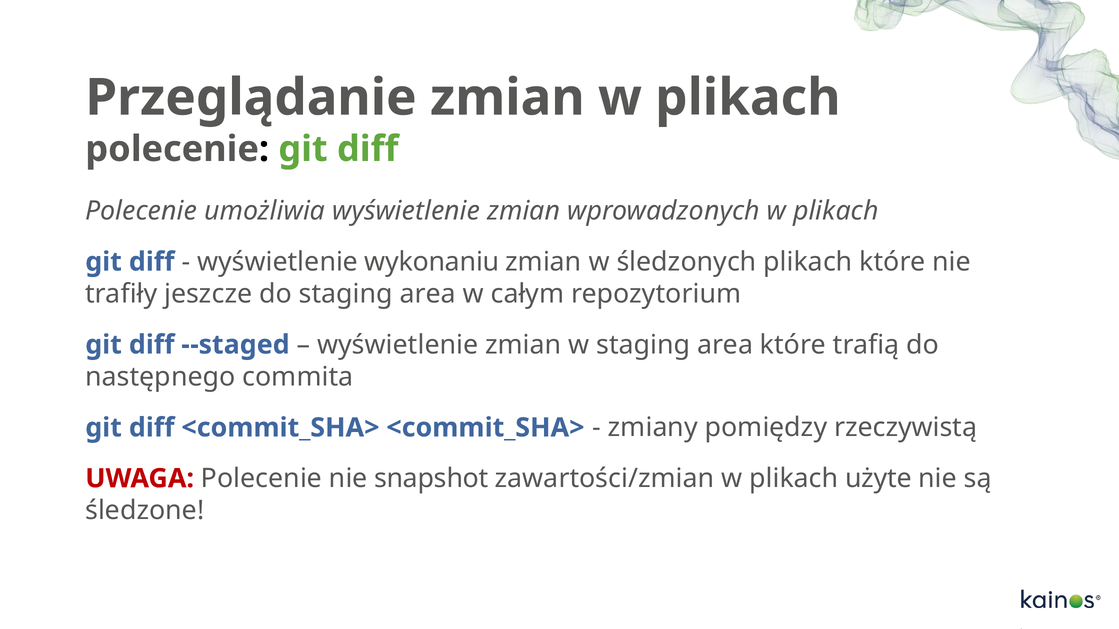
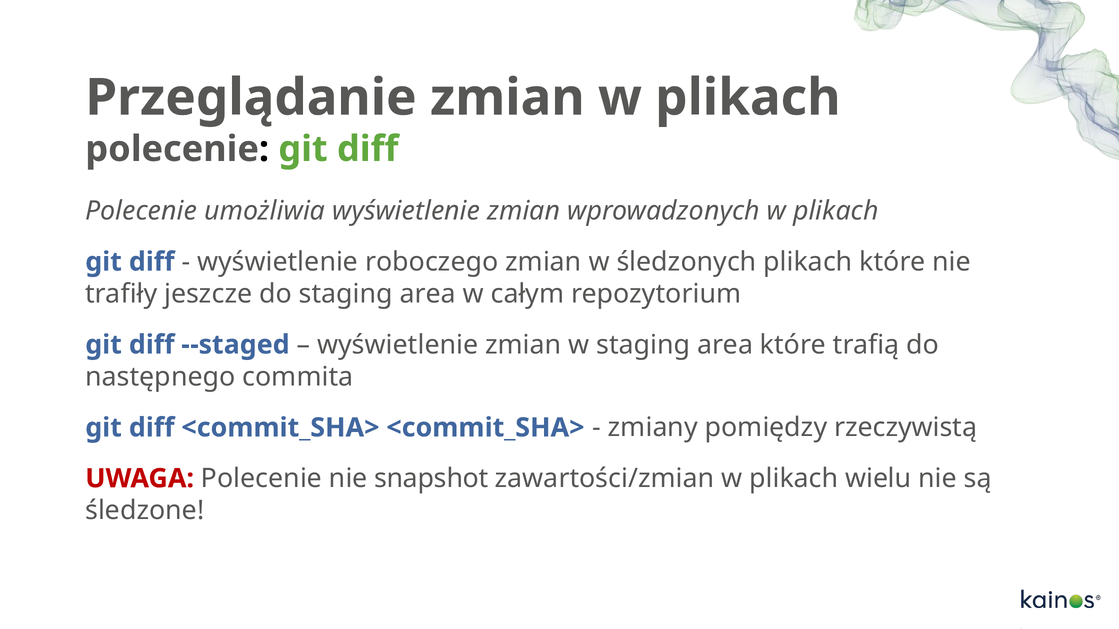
wykonaniu: wykonaniu -> roboczego (432, 262)
użyte: użyte -> wielu (878, 479)
